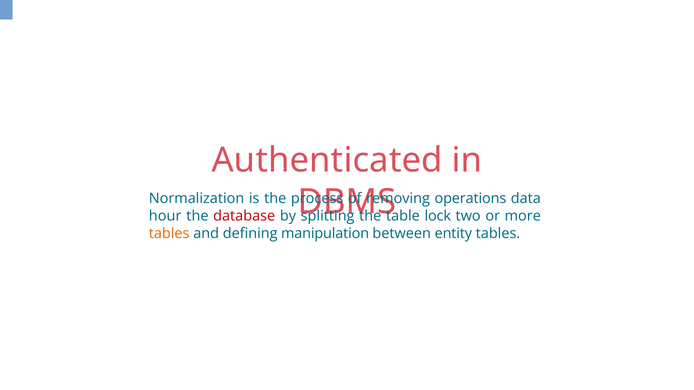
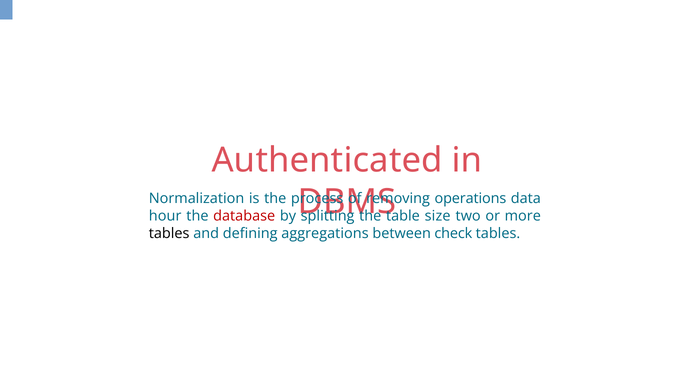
lock: lock -> size (438, 216)
tables colour: orange -> black (169, 233)
manipulation: manipulation -> aggregations (325, 233)
entity: entity -> check (453, 233)
